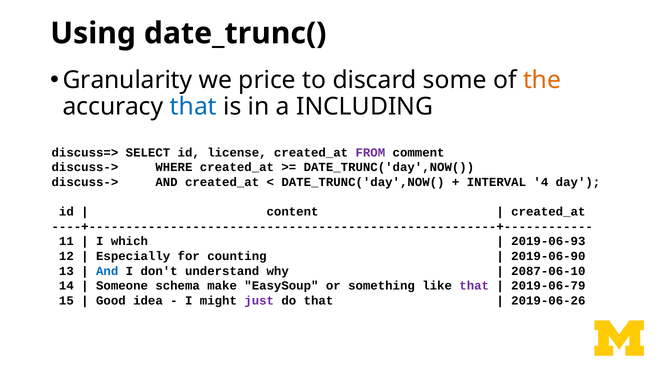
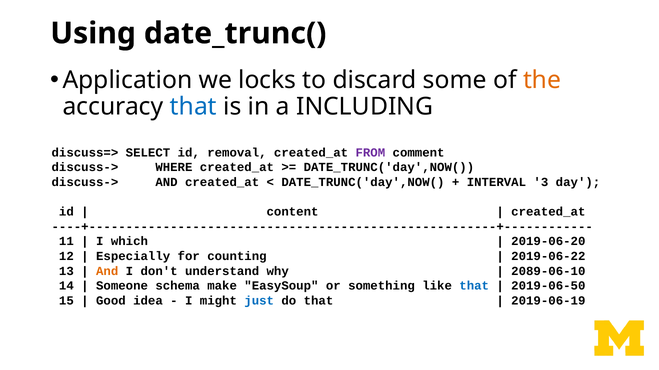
Granularity: Granularity -> Application (127, 80)
price: price -> locks (267, 80)
license: license -> removal (237, 153)
4: 4 -> 3 (541, 183)
2019-06-93: 2019-06-93 -> 2019-06-20 (548, 242)
2019-06-90: 2019-06-90 -> 2019-06-22 (548, 257)
And colour: blue -> orange (107, 271)
2087-06-10: 2087-06-10 -> 2089-06-10 (548, 271)
that colour: purple -> blue (474, 286)
2019-06-79: 2019-06-79 -> 2019-06-50 (548, 286)
just colour: purple -> blue (259, 301)
2019-06-26: 2019-06-26 -> 2019-06-19 (548, 301)
